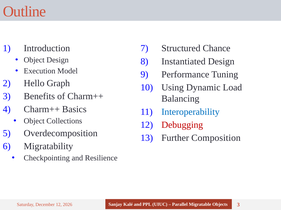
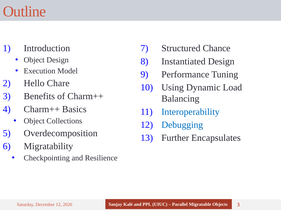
Graph: Graph -> Chare (58, 83)
Debugging colour: red -> blue (182, 125)
Composition: Composition -> Encapsulates (216, 138)
